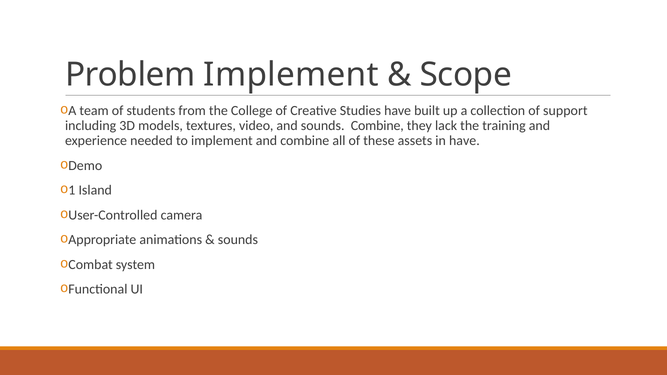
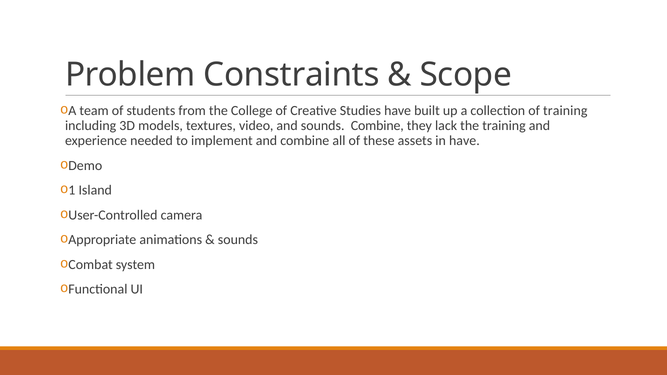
Problem Implement: Implement -> Constraints (292, 75)
of support: support -> training (565, 111)
